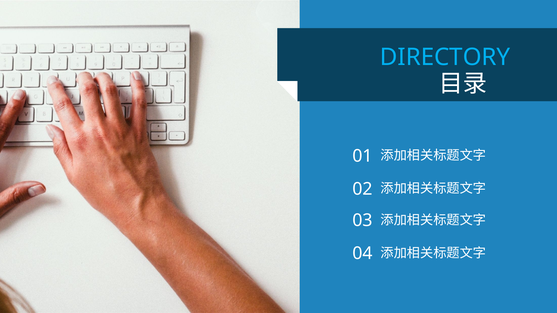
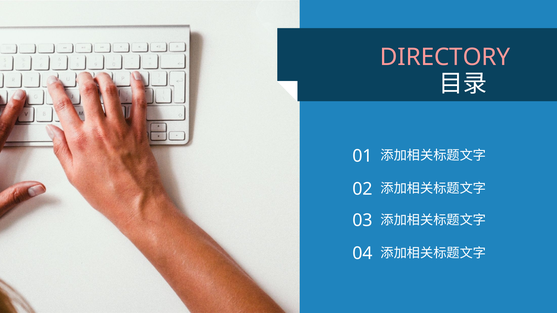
DIRECTORY colour: light blue -> pink (445, 57)
